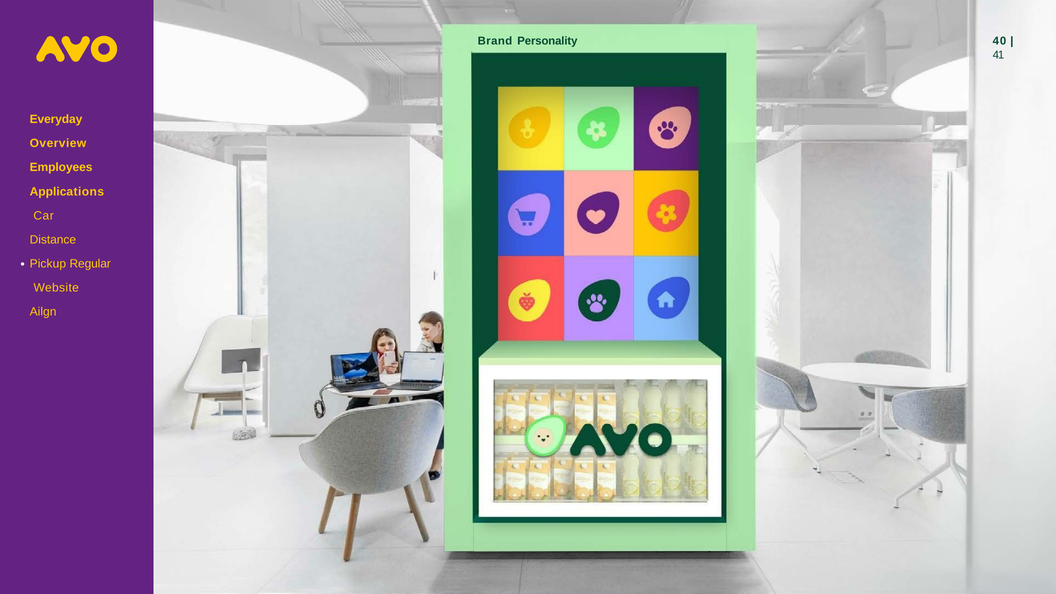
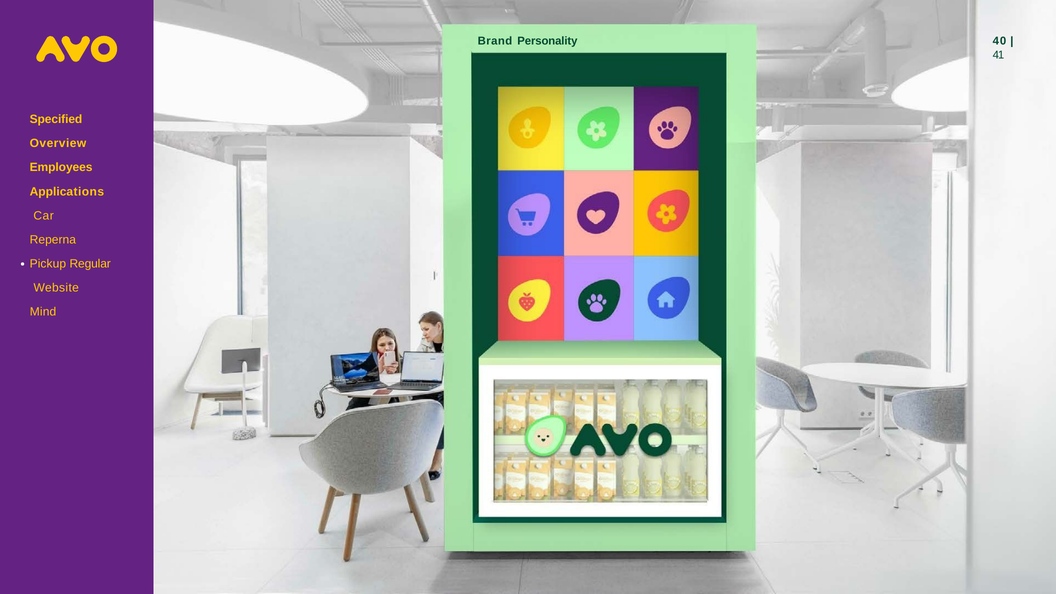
Everyday: Everyday -> Specified (56, 119)
Distance: Distance -> Reperna (53, 240)
Ailgn: Ailgn -> Mind (43, 312)
